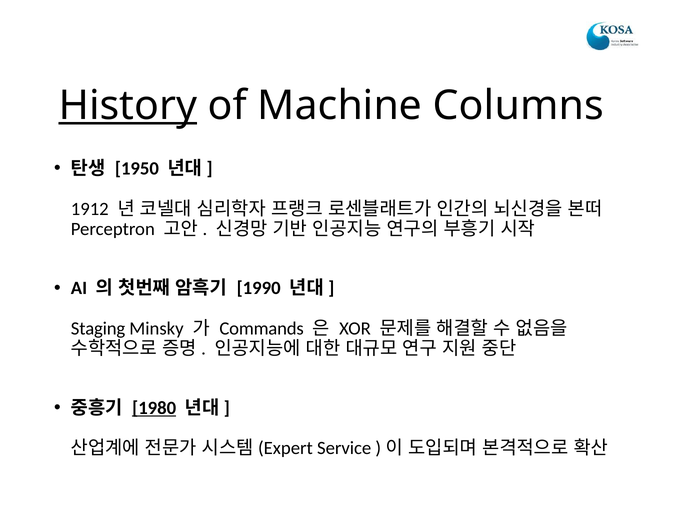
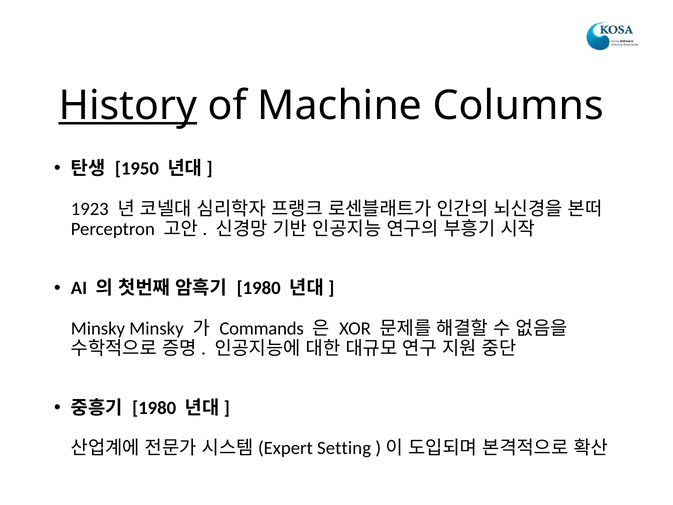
1912: 1912 -> 1923 (90, 209)
1990: 1990 -> 1980 (259, 288)
Staging: Staging -> Minsky (98, 328)
1980 underline: present -> none (154, 408)
Service: Service -> Setting (344, 448)
